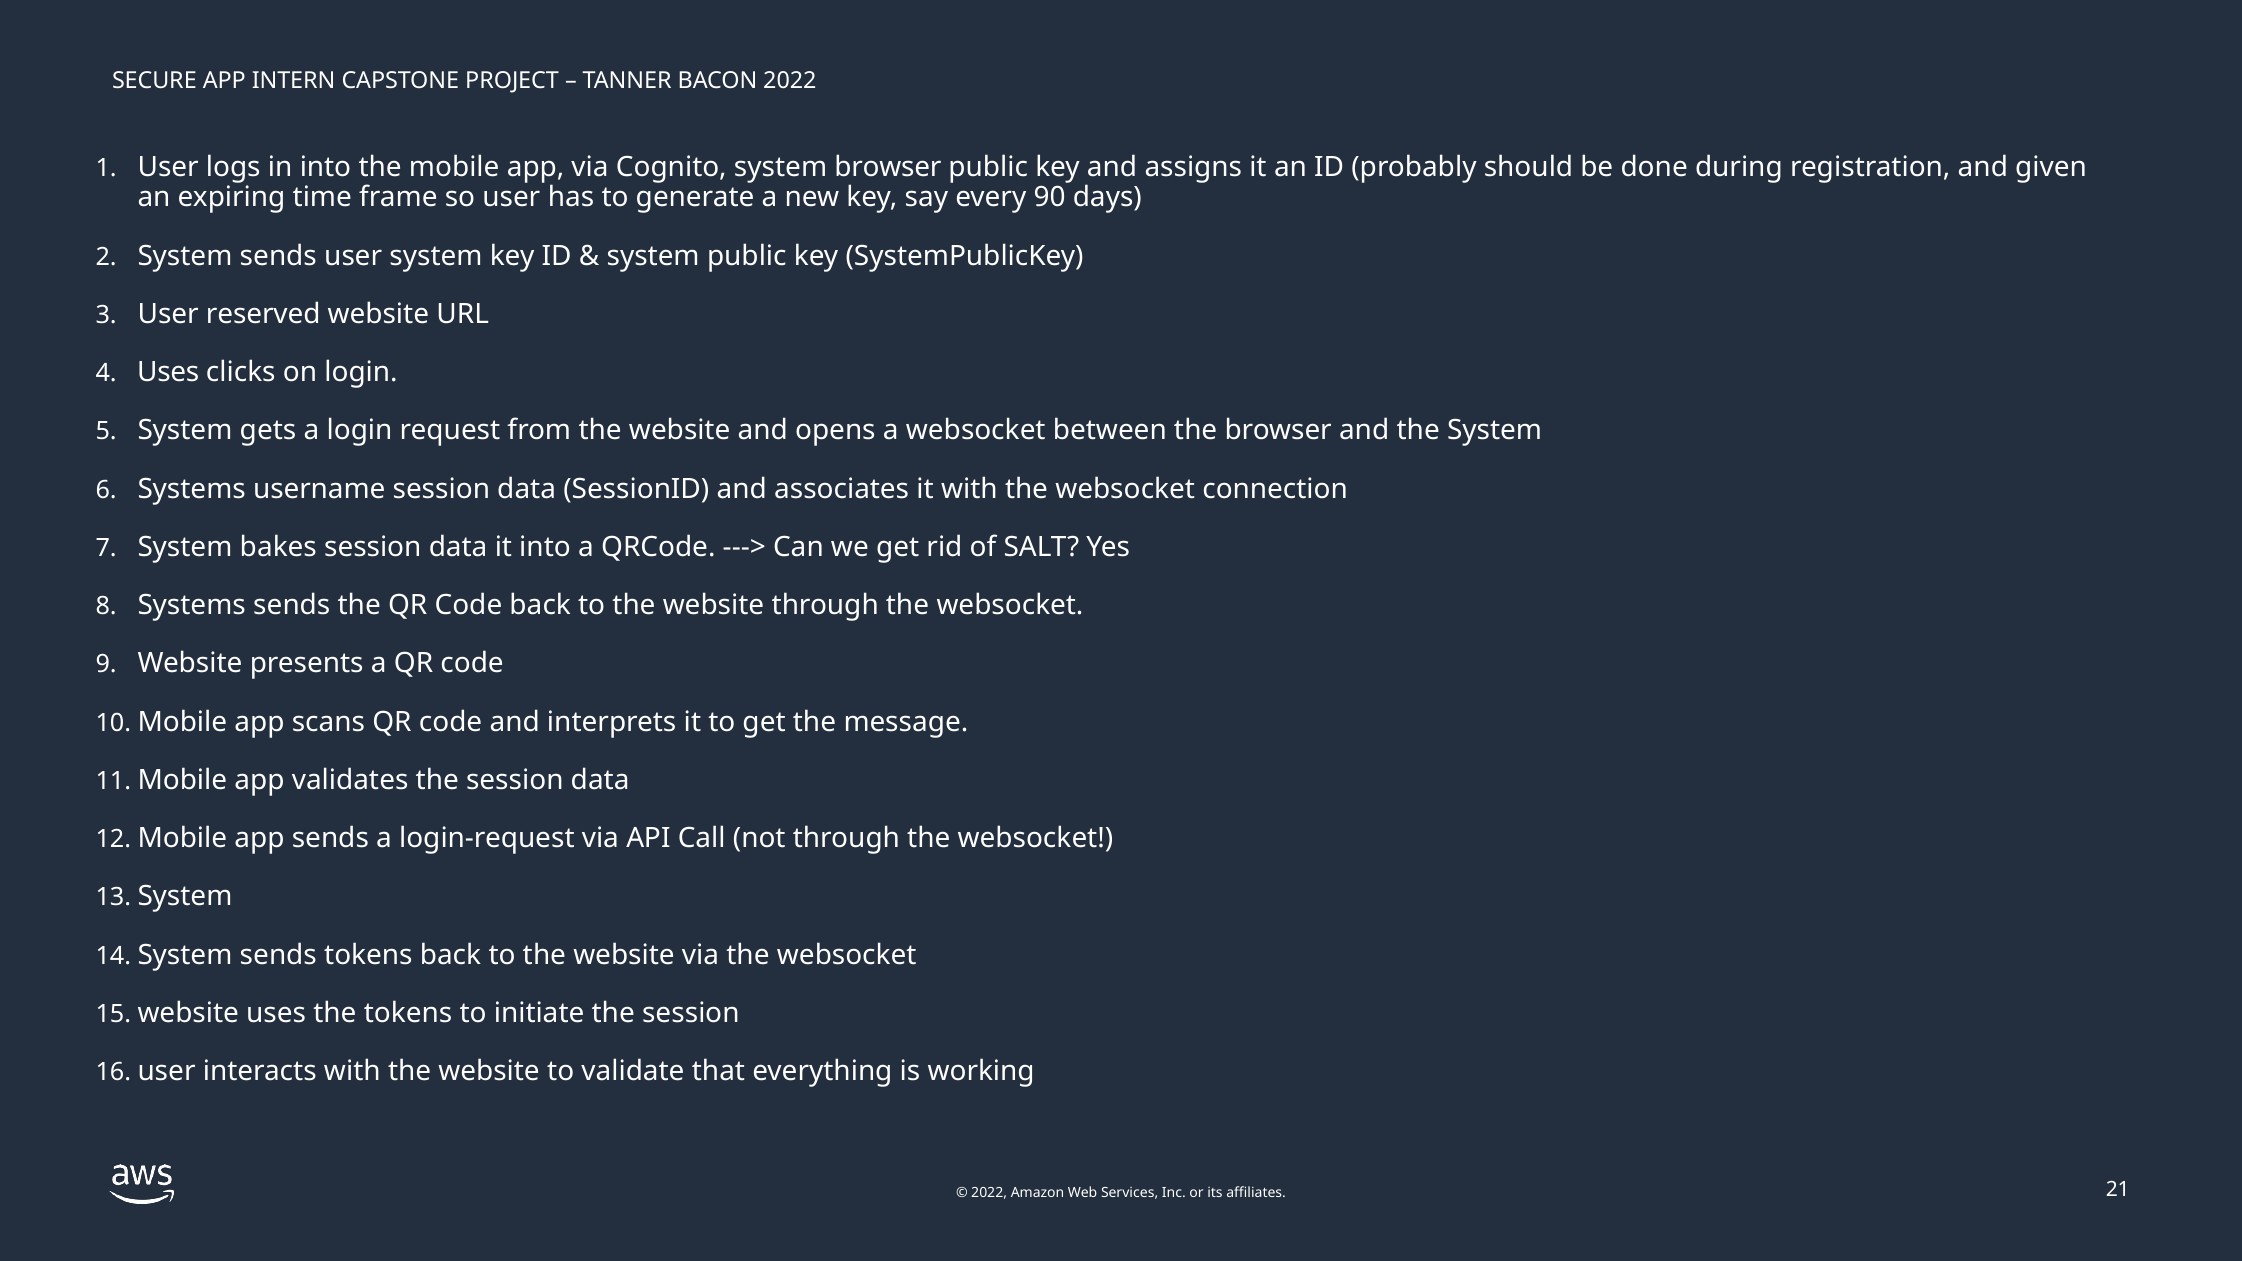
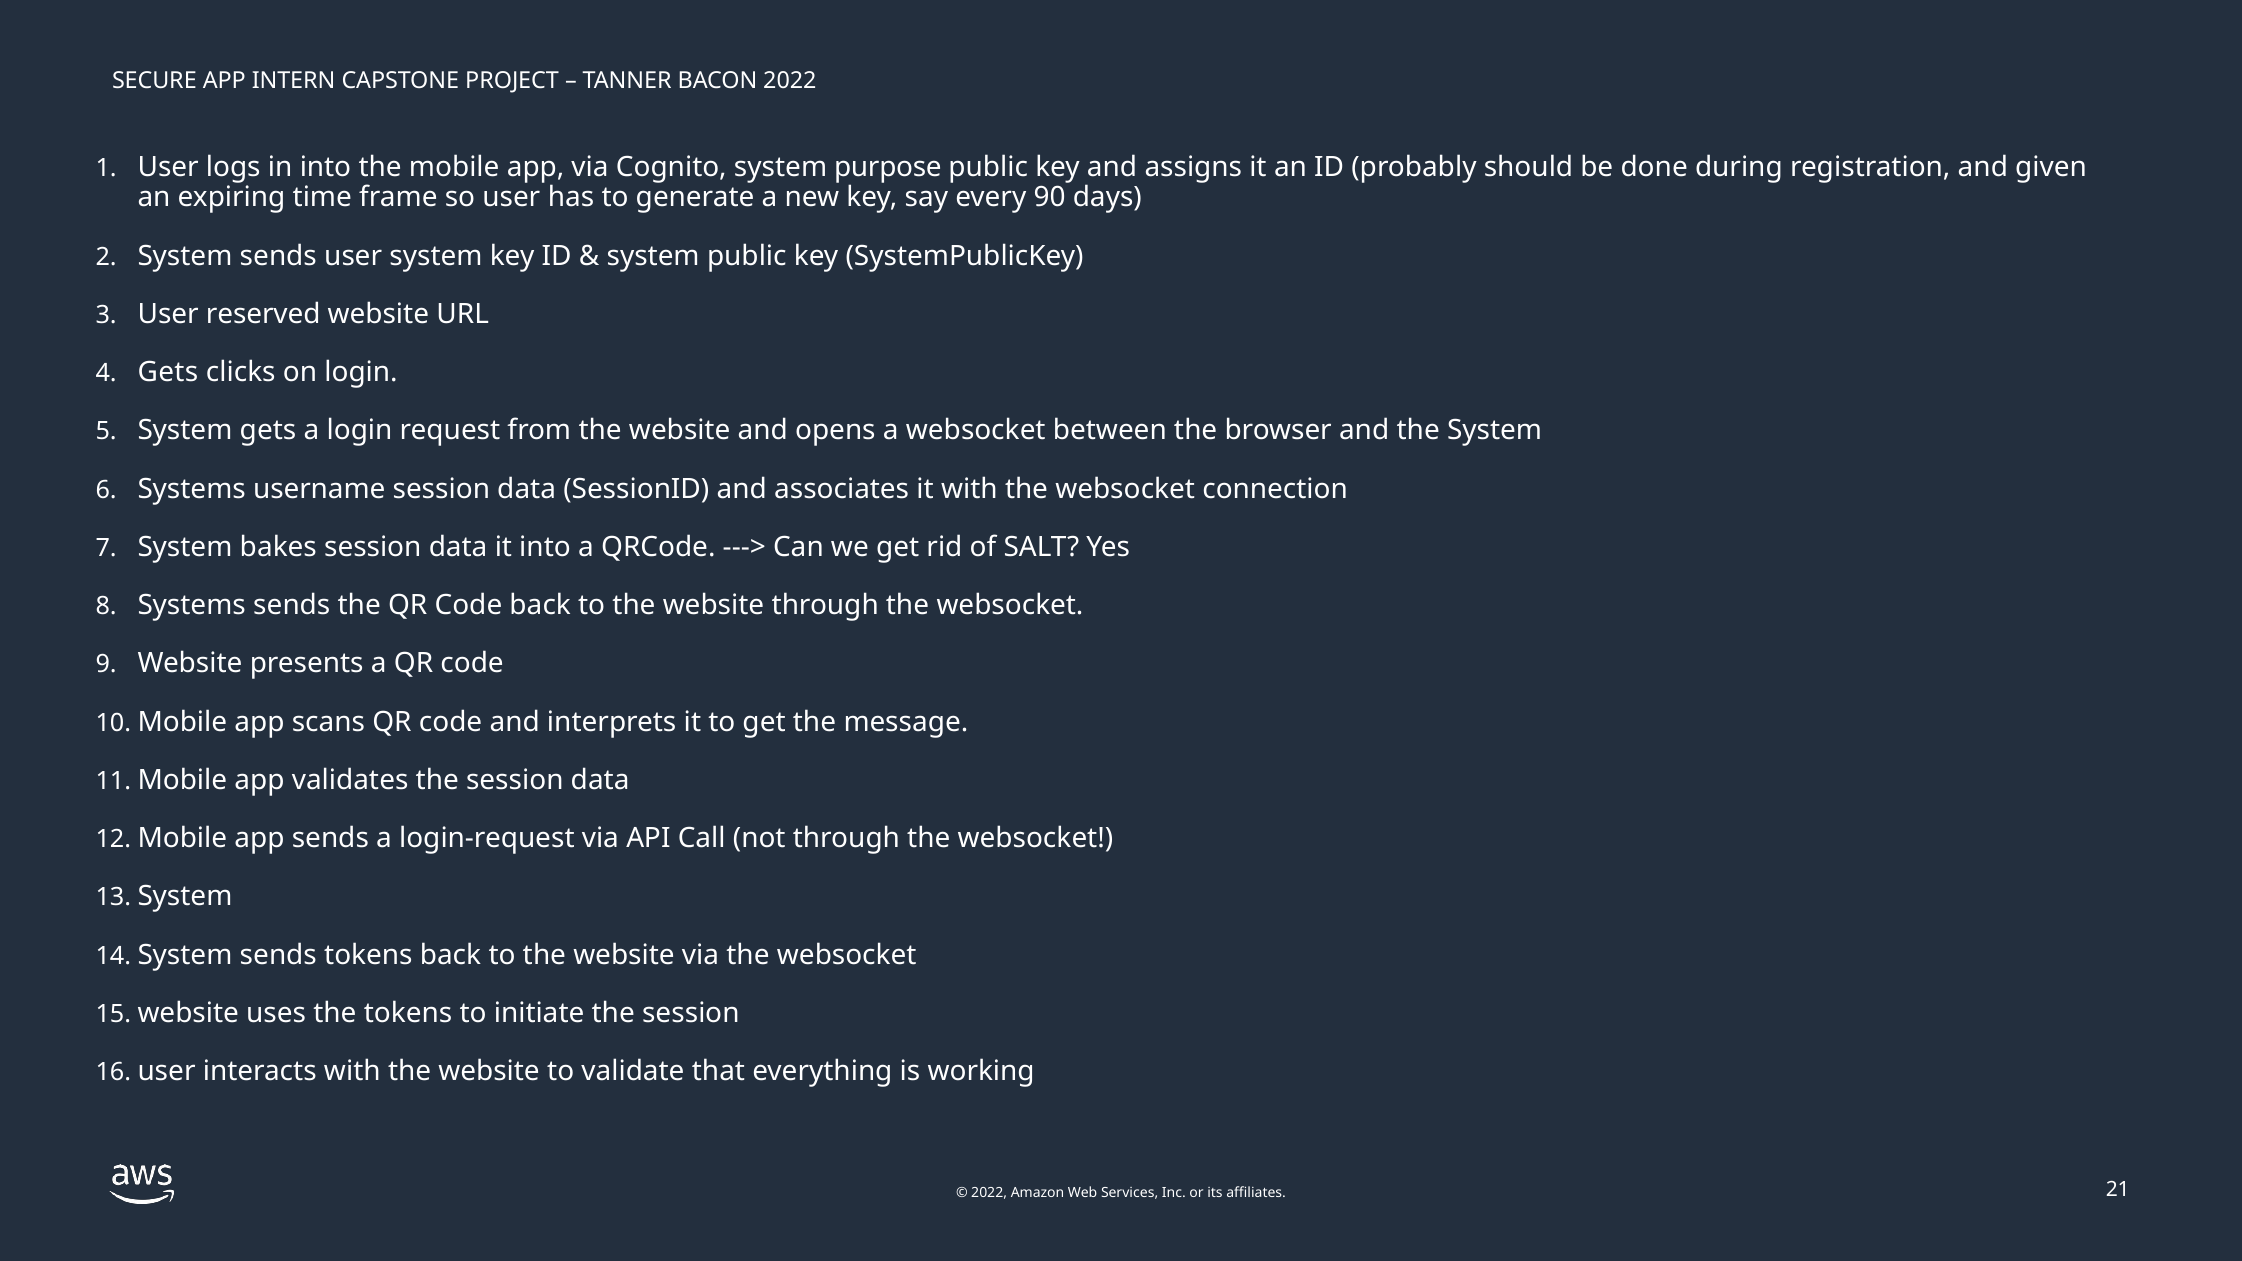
system browser: browser -> purpose (888, 167)
Uses: Uses -> Gets (168, 372)
